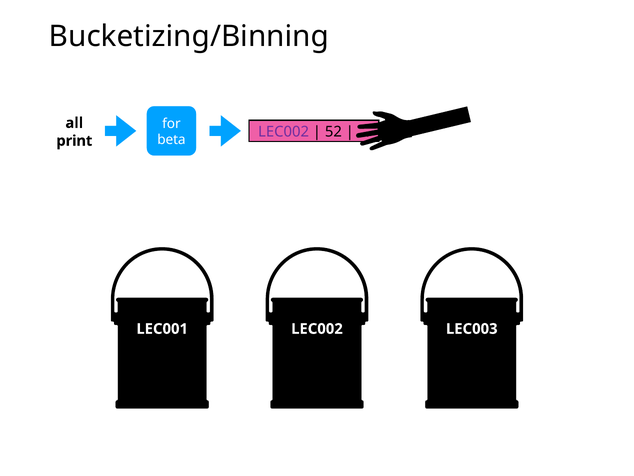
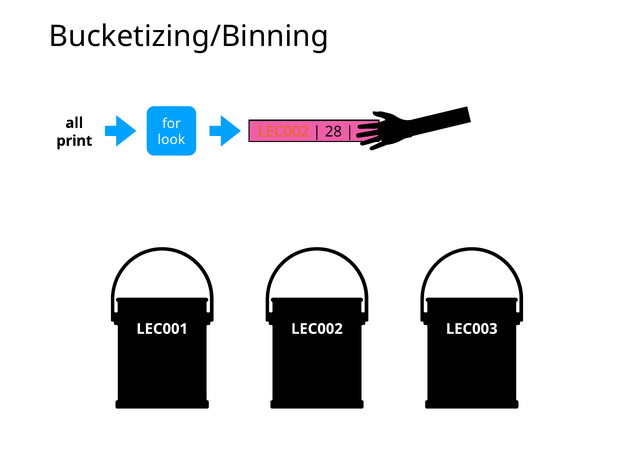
LEC002 colour: purple -> orange (284, 132)
52: 52 -> 28 (333, 132)
beta: beta -> look (171, 140)
